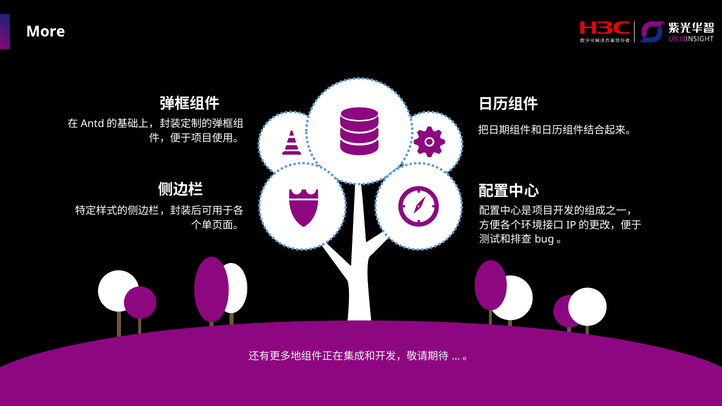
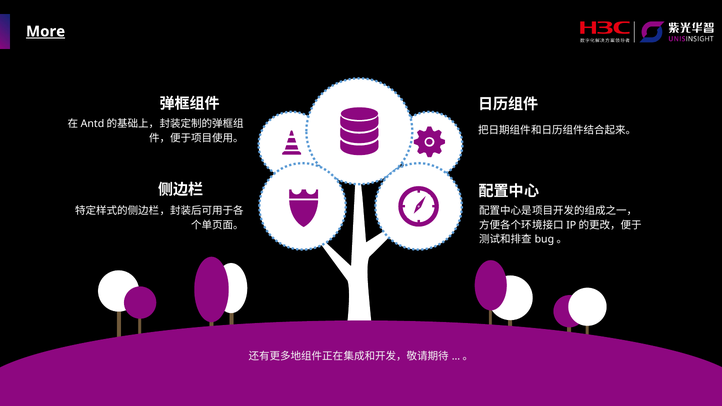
More underline: none -> present (46, 32)
